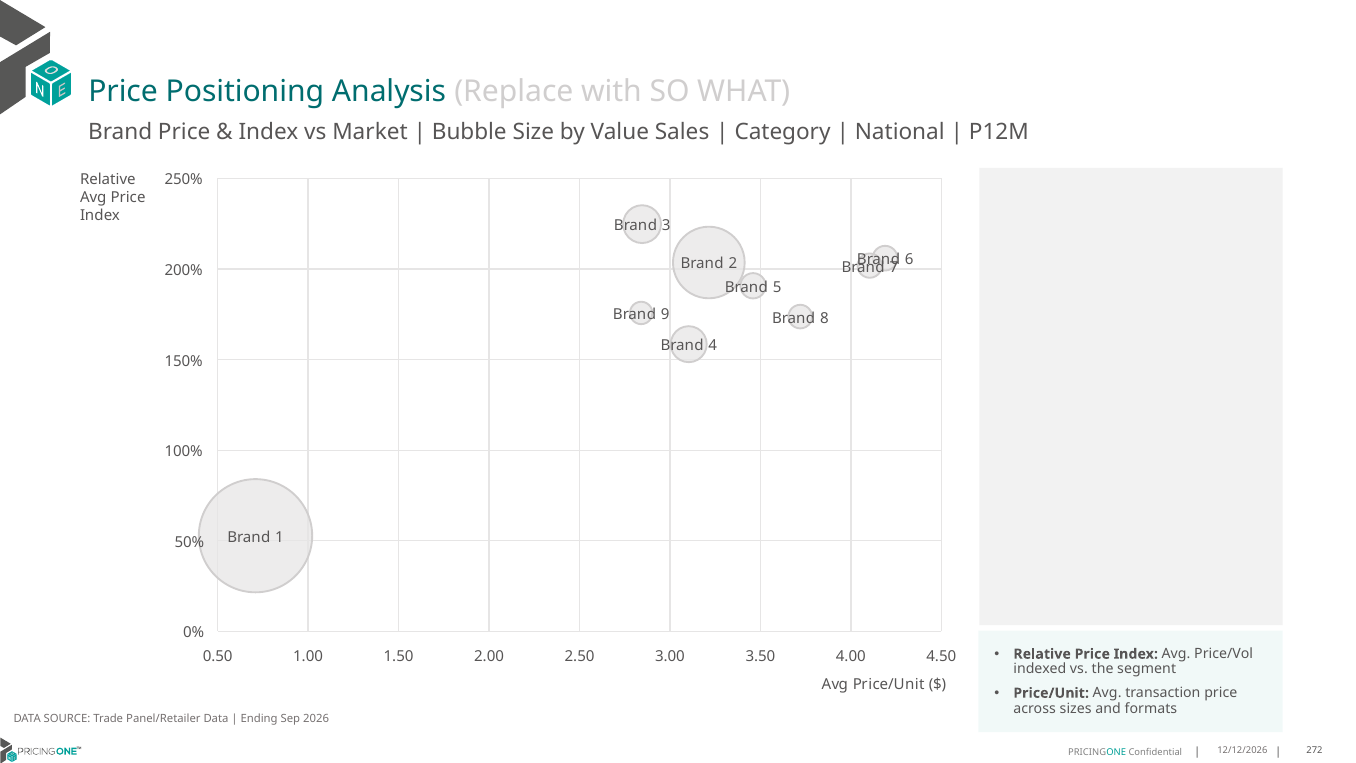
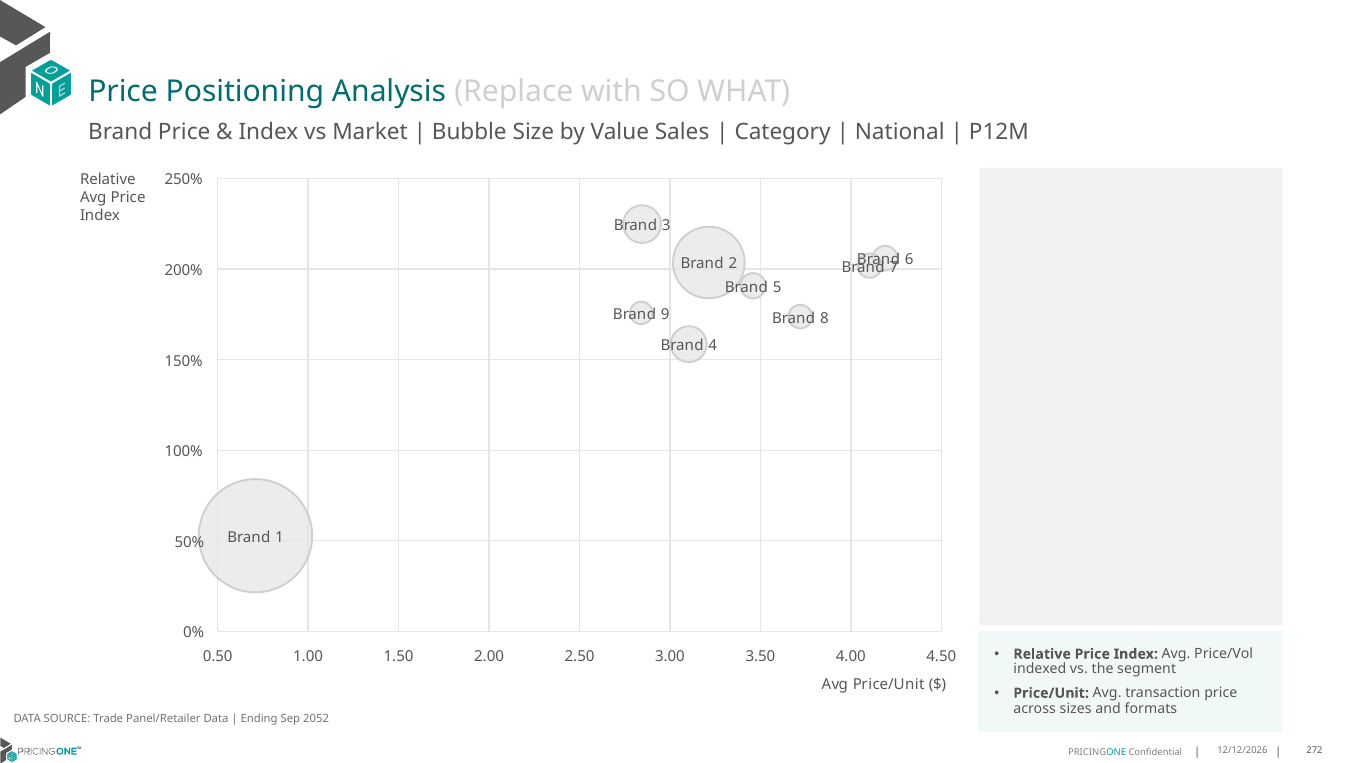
2026: 2026 -> 2052 (316, 718)
